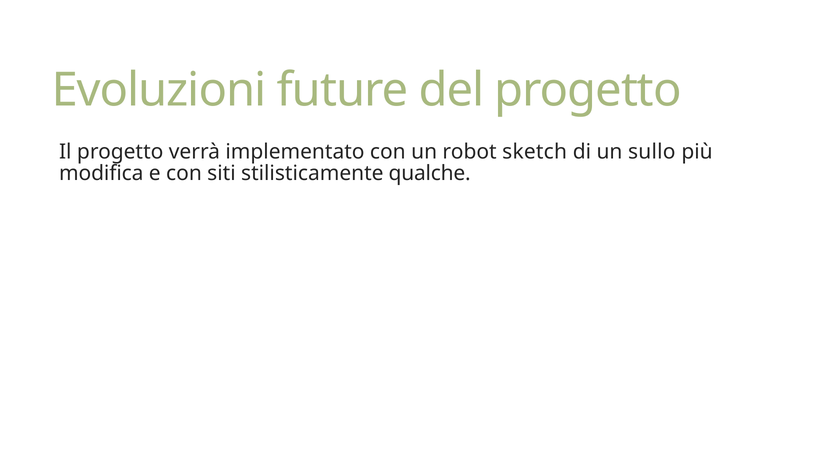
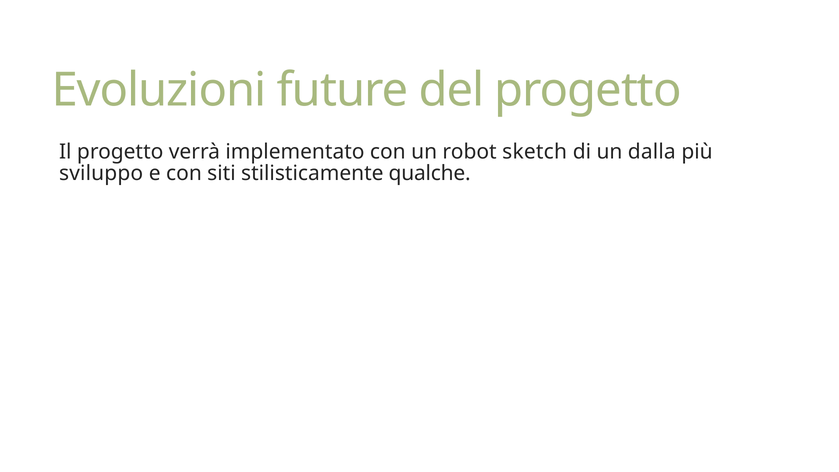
sullo: sullo -> dalla (652, 152)
modifica: modifica -> sviluppo (101, 173)
